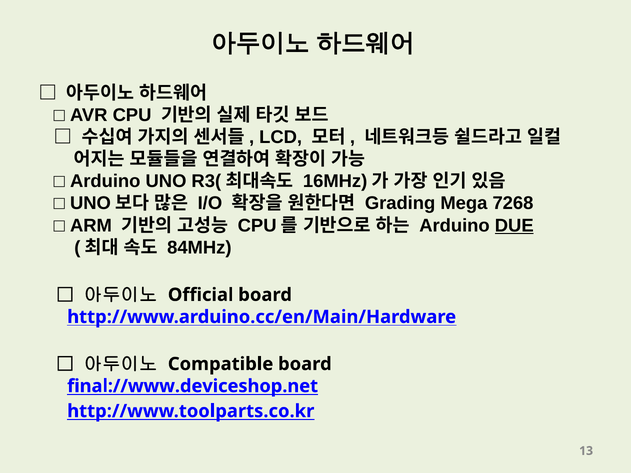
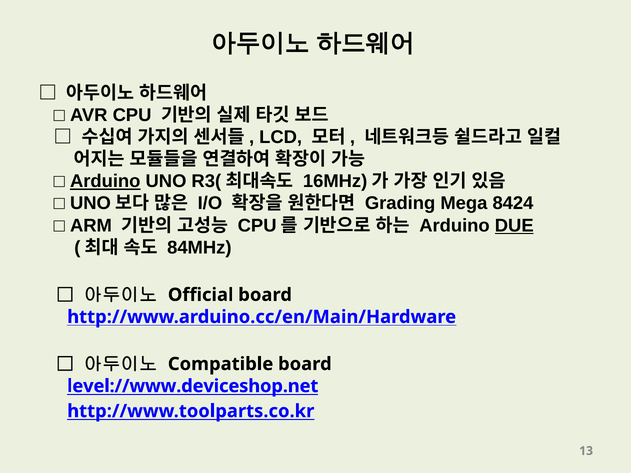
Arduino underline: none -> present (105, 181)
7268: 7268 -> 8424 (513, 203)
final://www.deviceshop.net: final://www.deviceshop.net -> level://www.deviceshop.net (193, 386)
